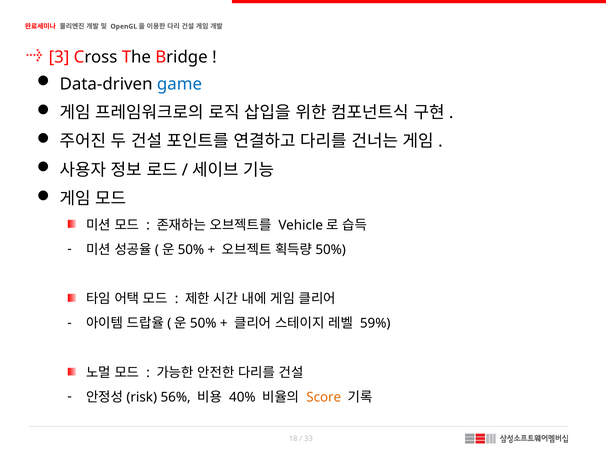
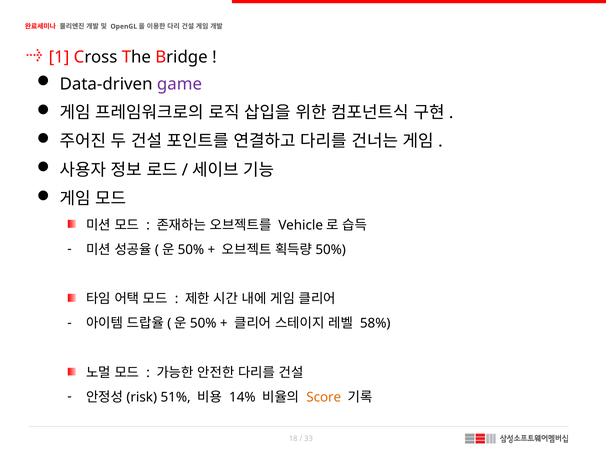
3: 3 -> 1 (59, 57)
game colour: blue -> purple (179, 84)
59%: 59% -> 58% (375, 323)
56%: 56% -> 51% (176, 397)
40%: 40% -> 14% (242, 397)
